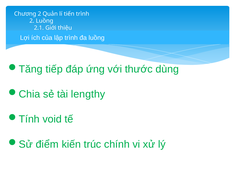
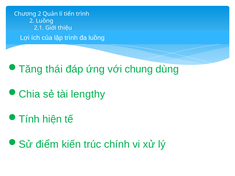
tiếp: tiếp -> thái (54, 69)
thước: thước -> chung (139, 69)
void: void -> hiện (52, 119)
